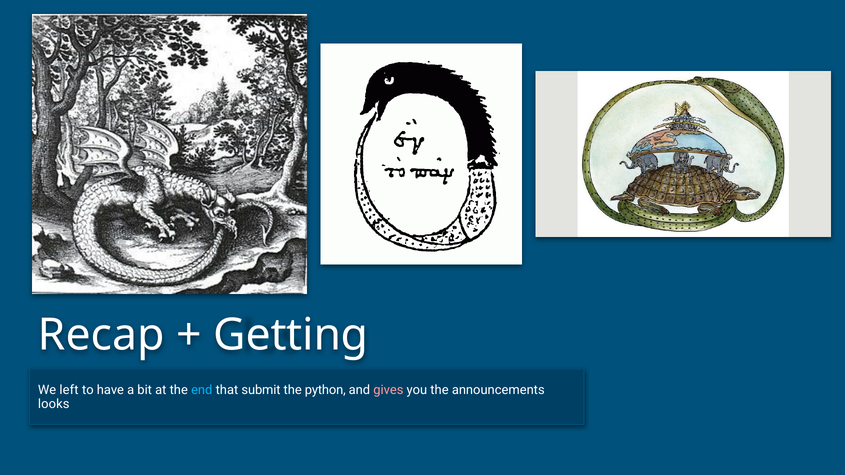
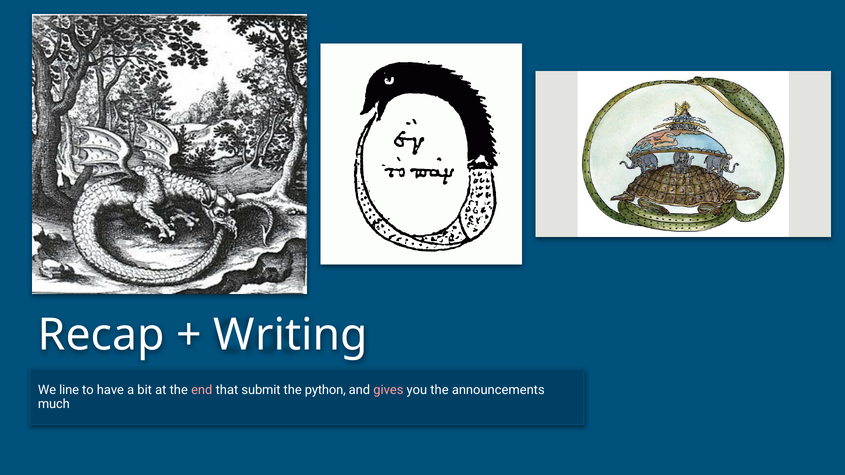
Getting: Getting -> Writing (291, 335)
left: left -> line (69, 390)
end colour: light blue -> pink (202, 390)
looks: looks -> much (54, 404)
